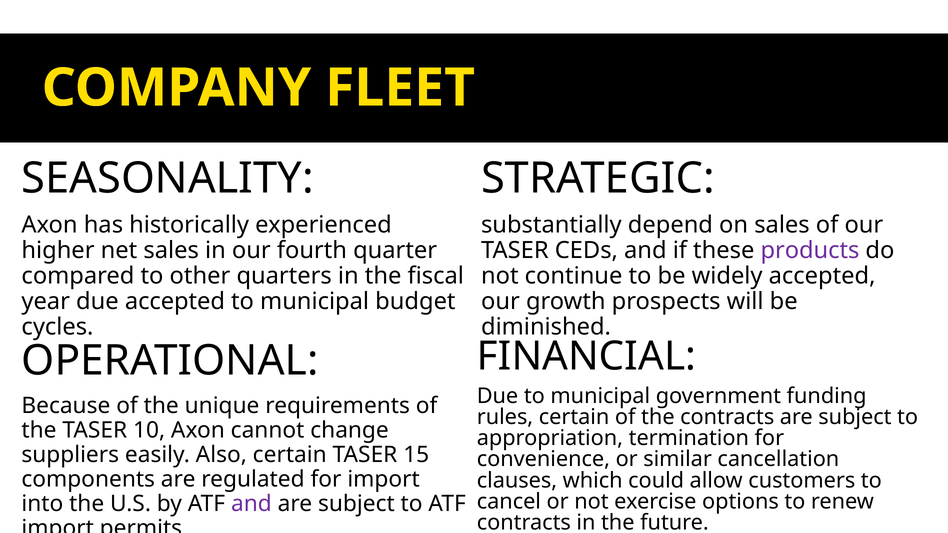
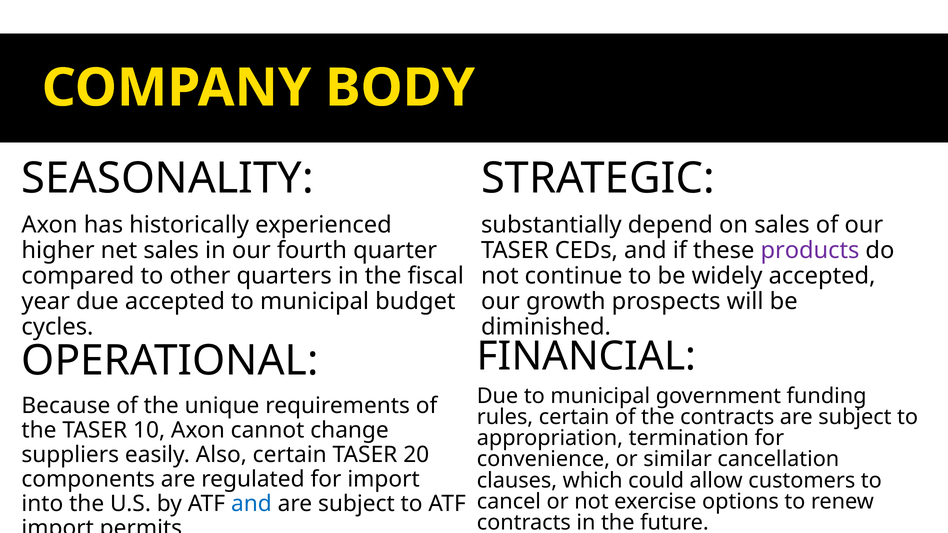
FLEET: FLEET -> BODY (400, 88)
15: 15 -> 20 (416, 455)
and colour: purple -> blue (251, 504)
